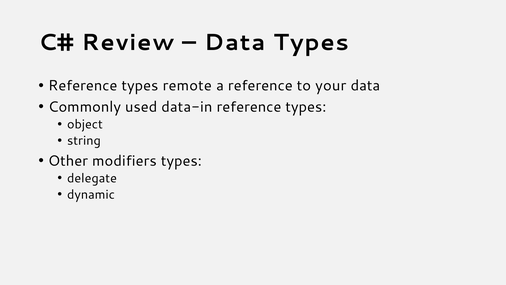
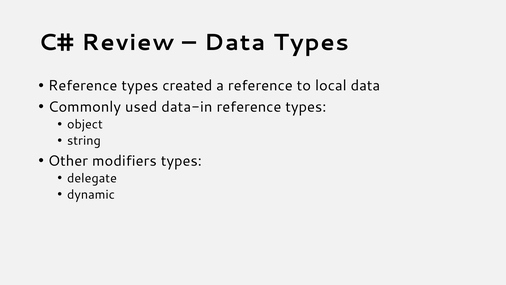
remote: remote -> created (187, 86)
your: your -> local (331, 86)
